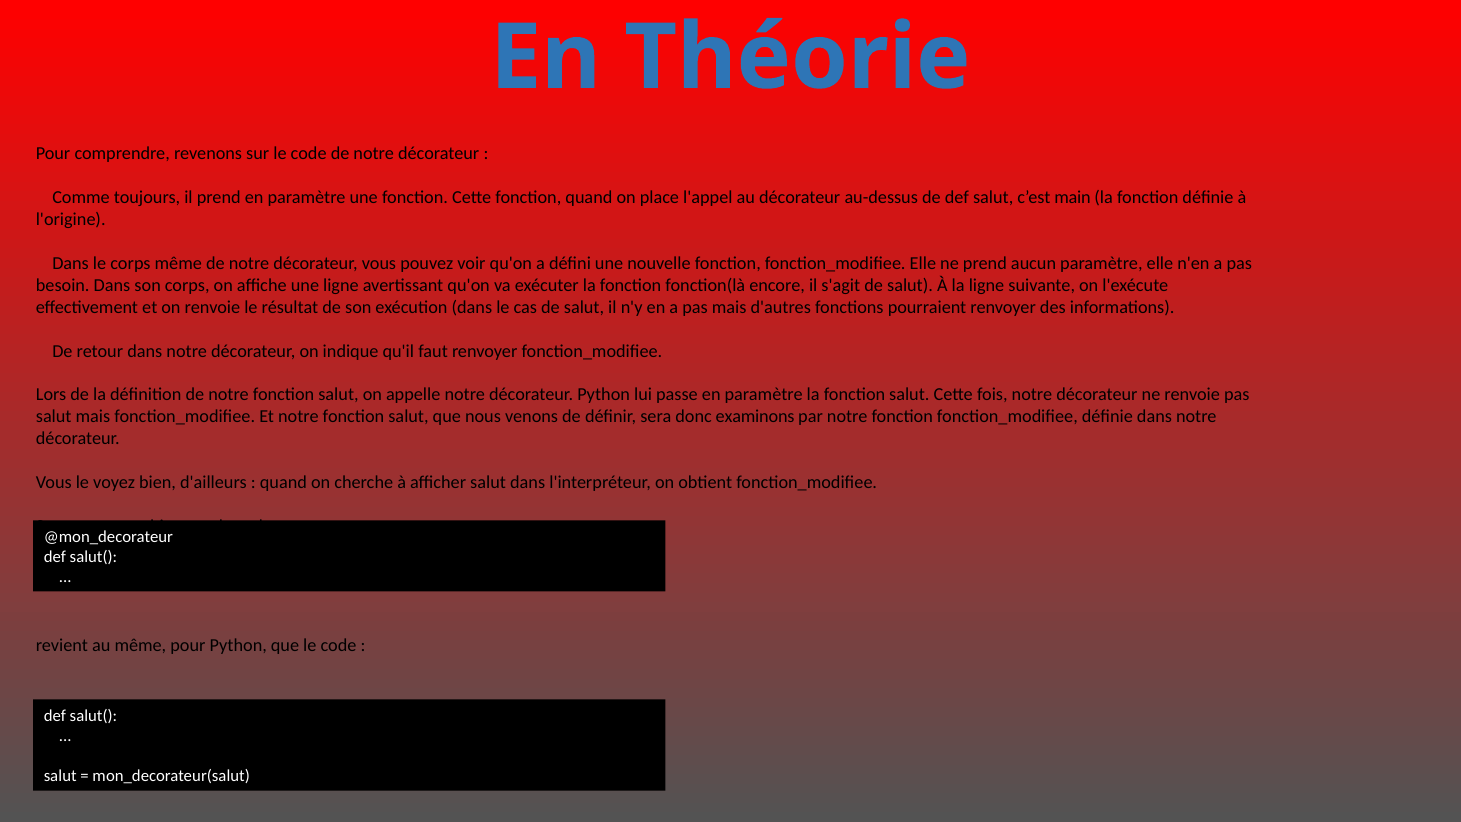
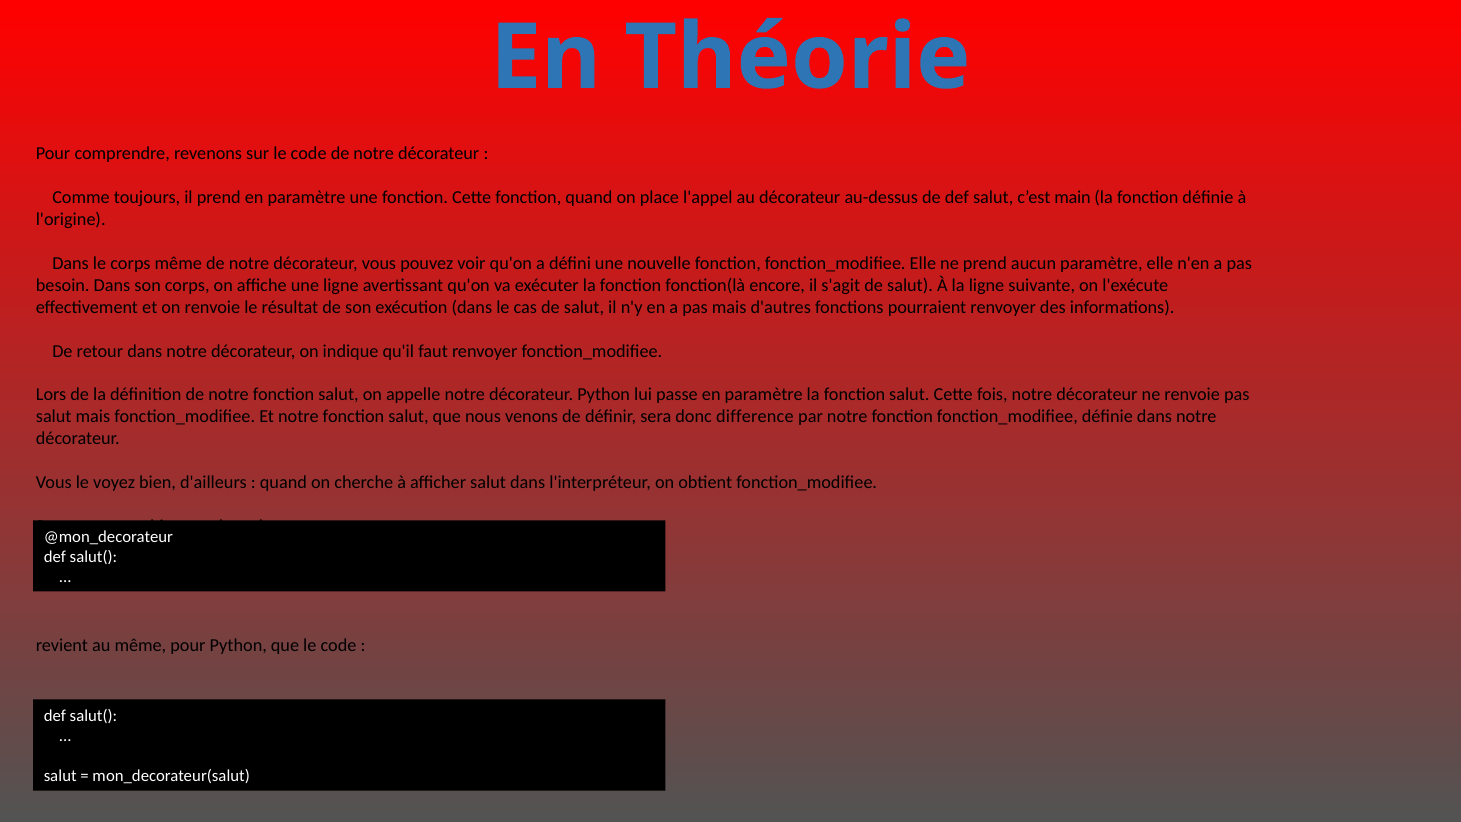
examinons: examinons -> difference (755, 417)
